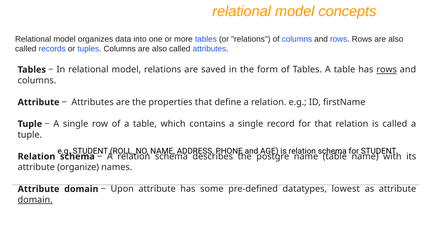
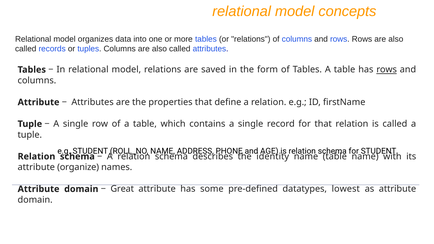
postgre: postgre -> identity (273, 157)
Upon: Upon -> Great (122, 189)
domain underline: present -> none (35, 200)
